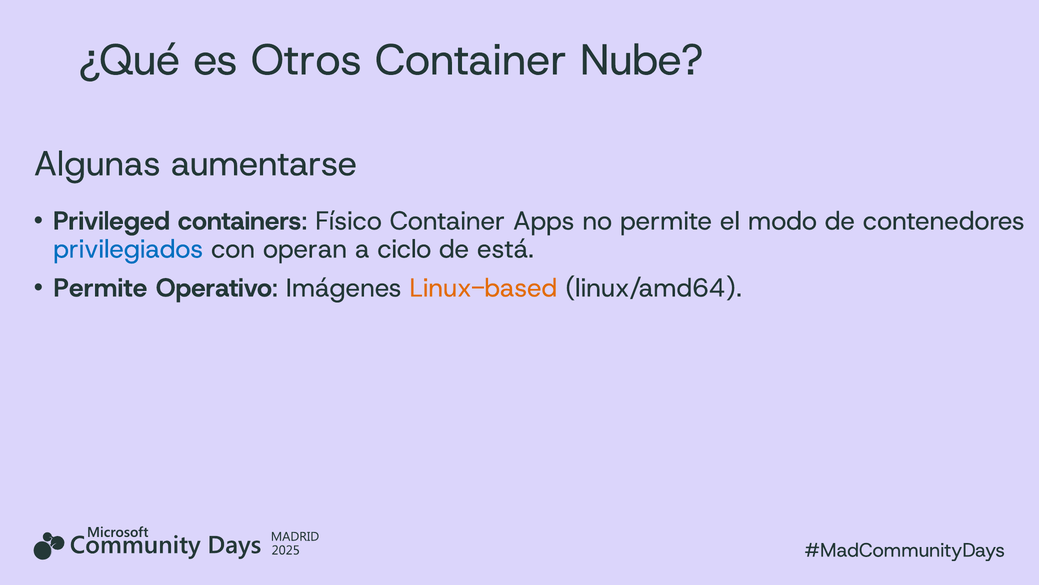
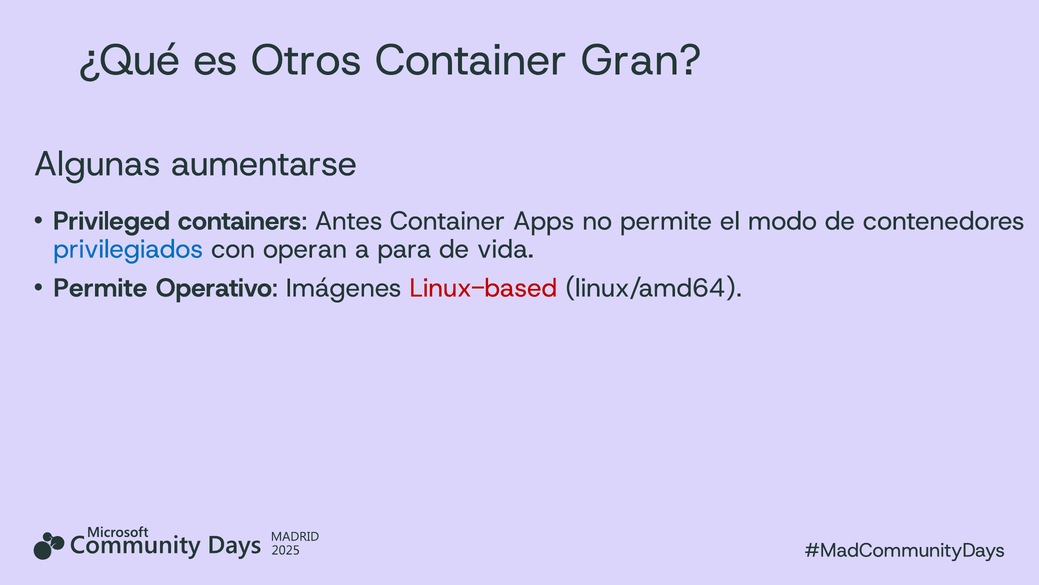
Nube: Nube -> Gran (641, 60)
Físico: Físico -> Antes (349, 221)
ciclo: ciclo -> para (404, 249)
está: está -> vida (505, 249)
Linux-based colour: orange -> red (483, 288)
